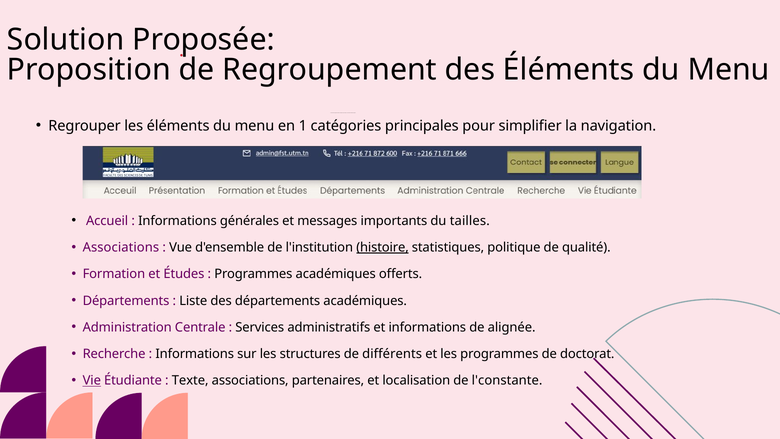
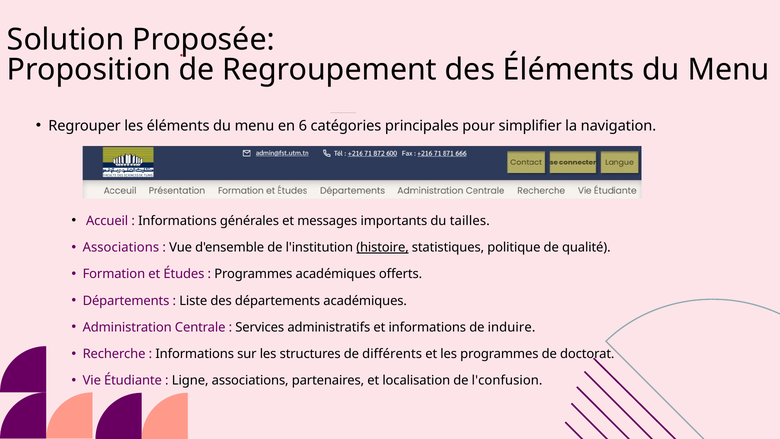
1: 1 -> 6 (303, 126)
alignée: alignée -> induire (512, 327)
Vie underline: present -> none (92, 380)
Texte: Texte -> Ligne (190, 380)
l'constante: l'constante -> l'confusion (507, 380)
